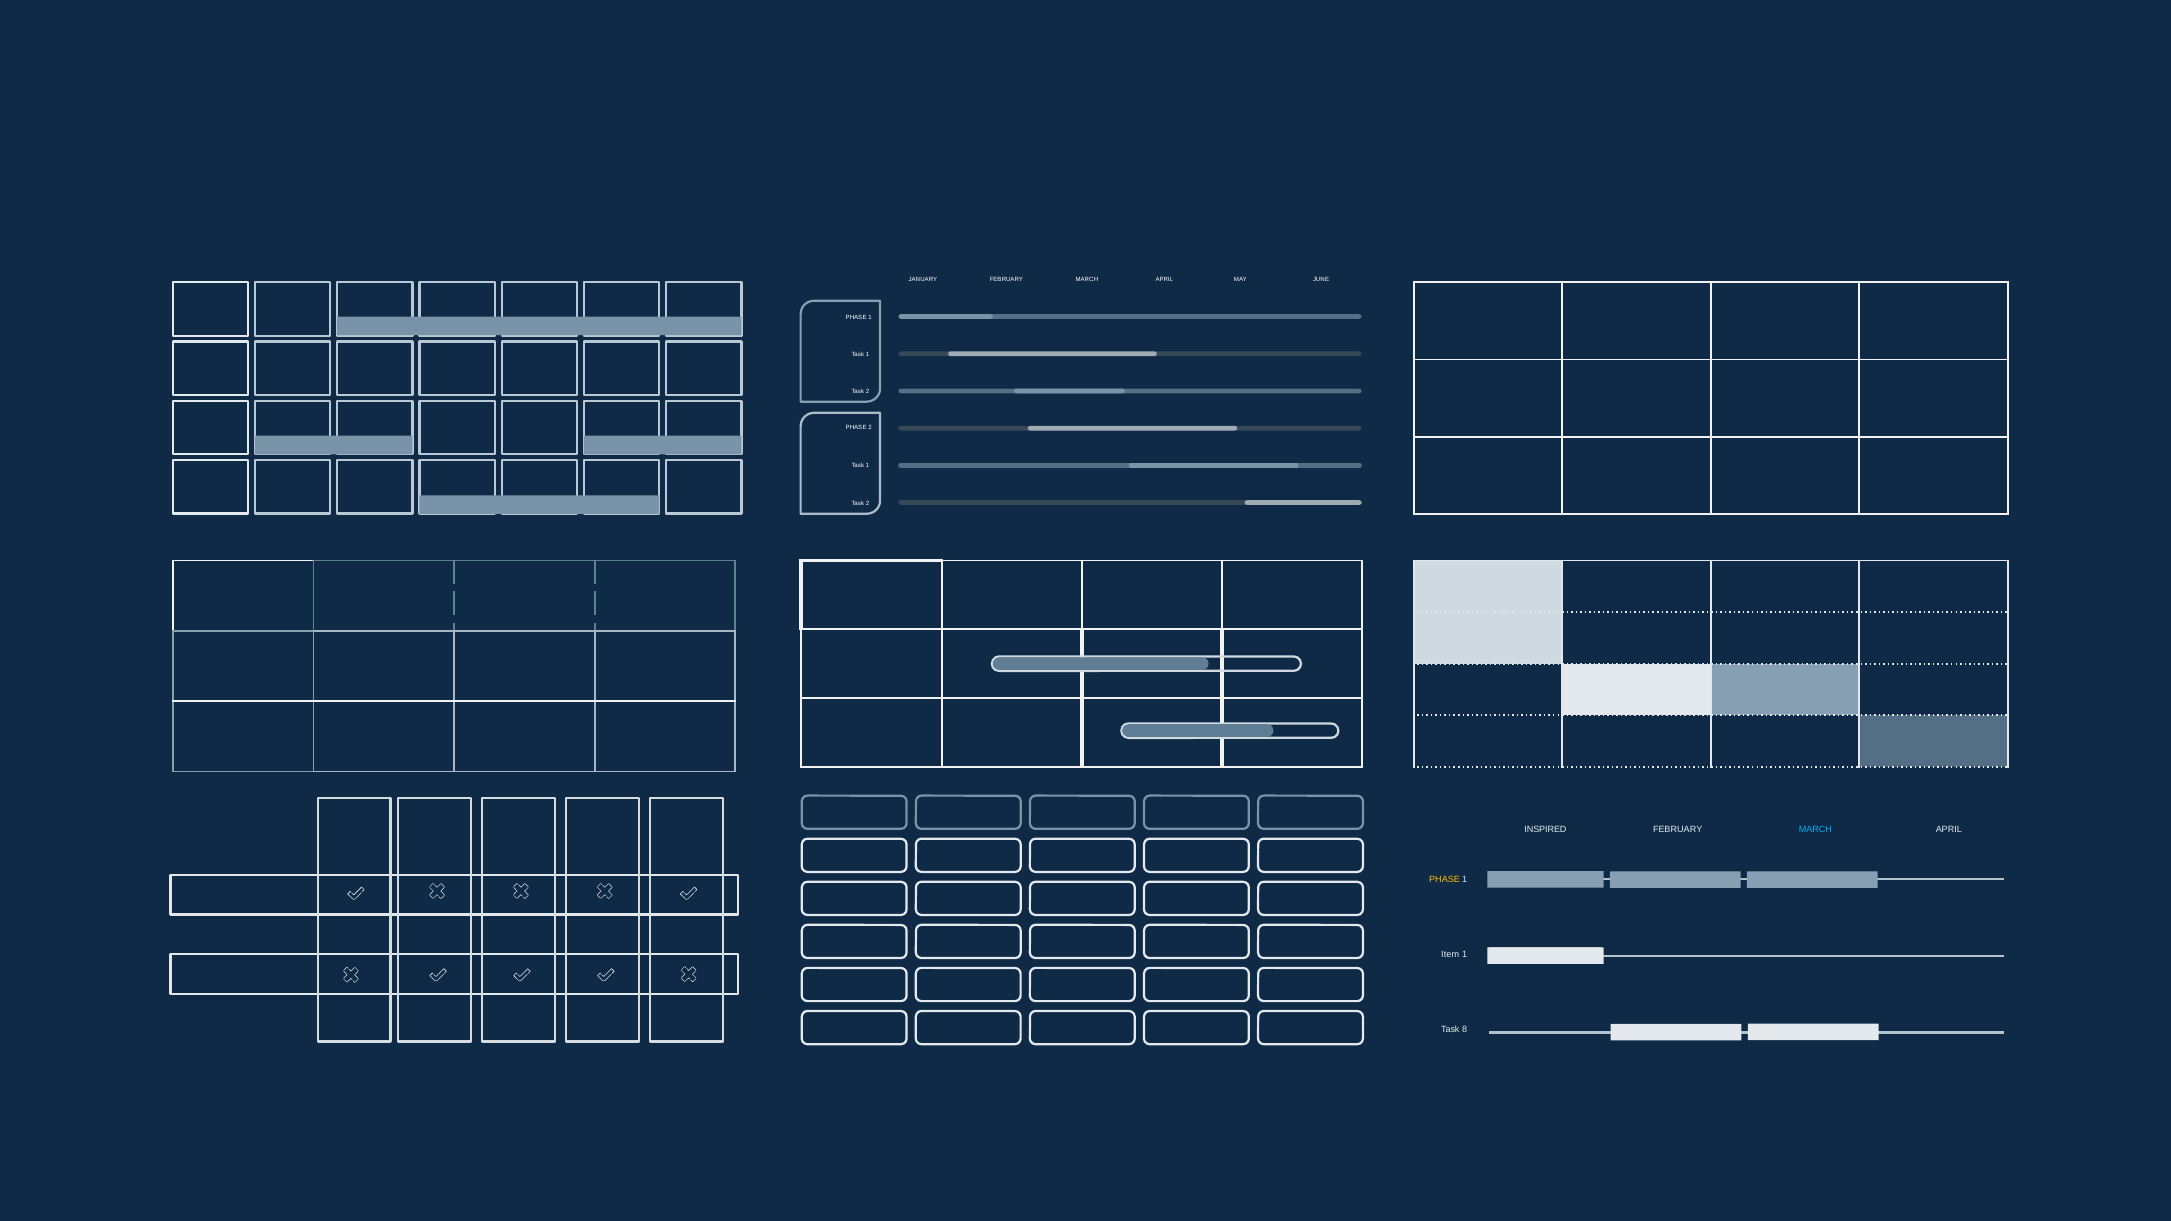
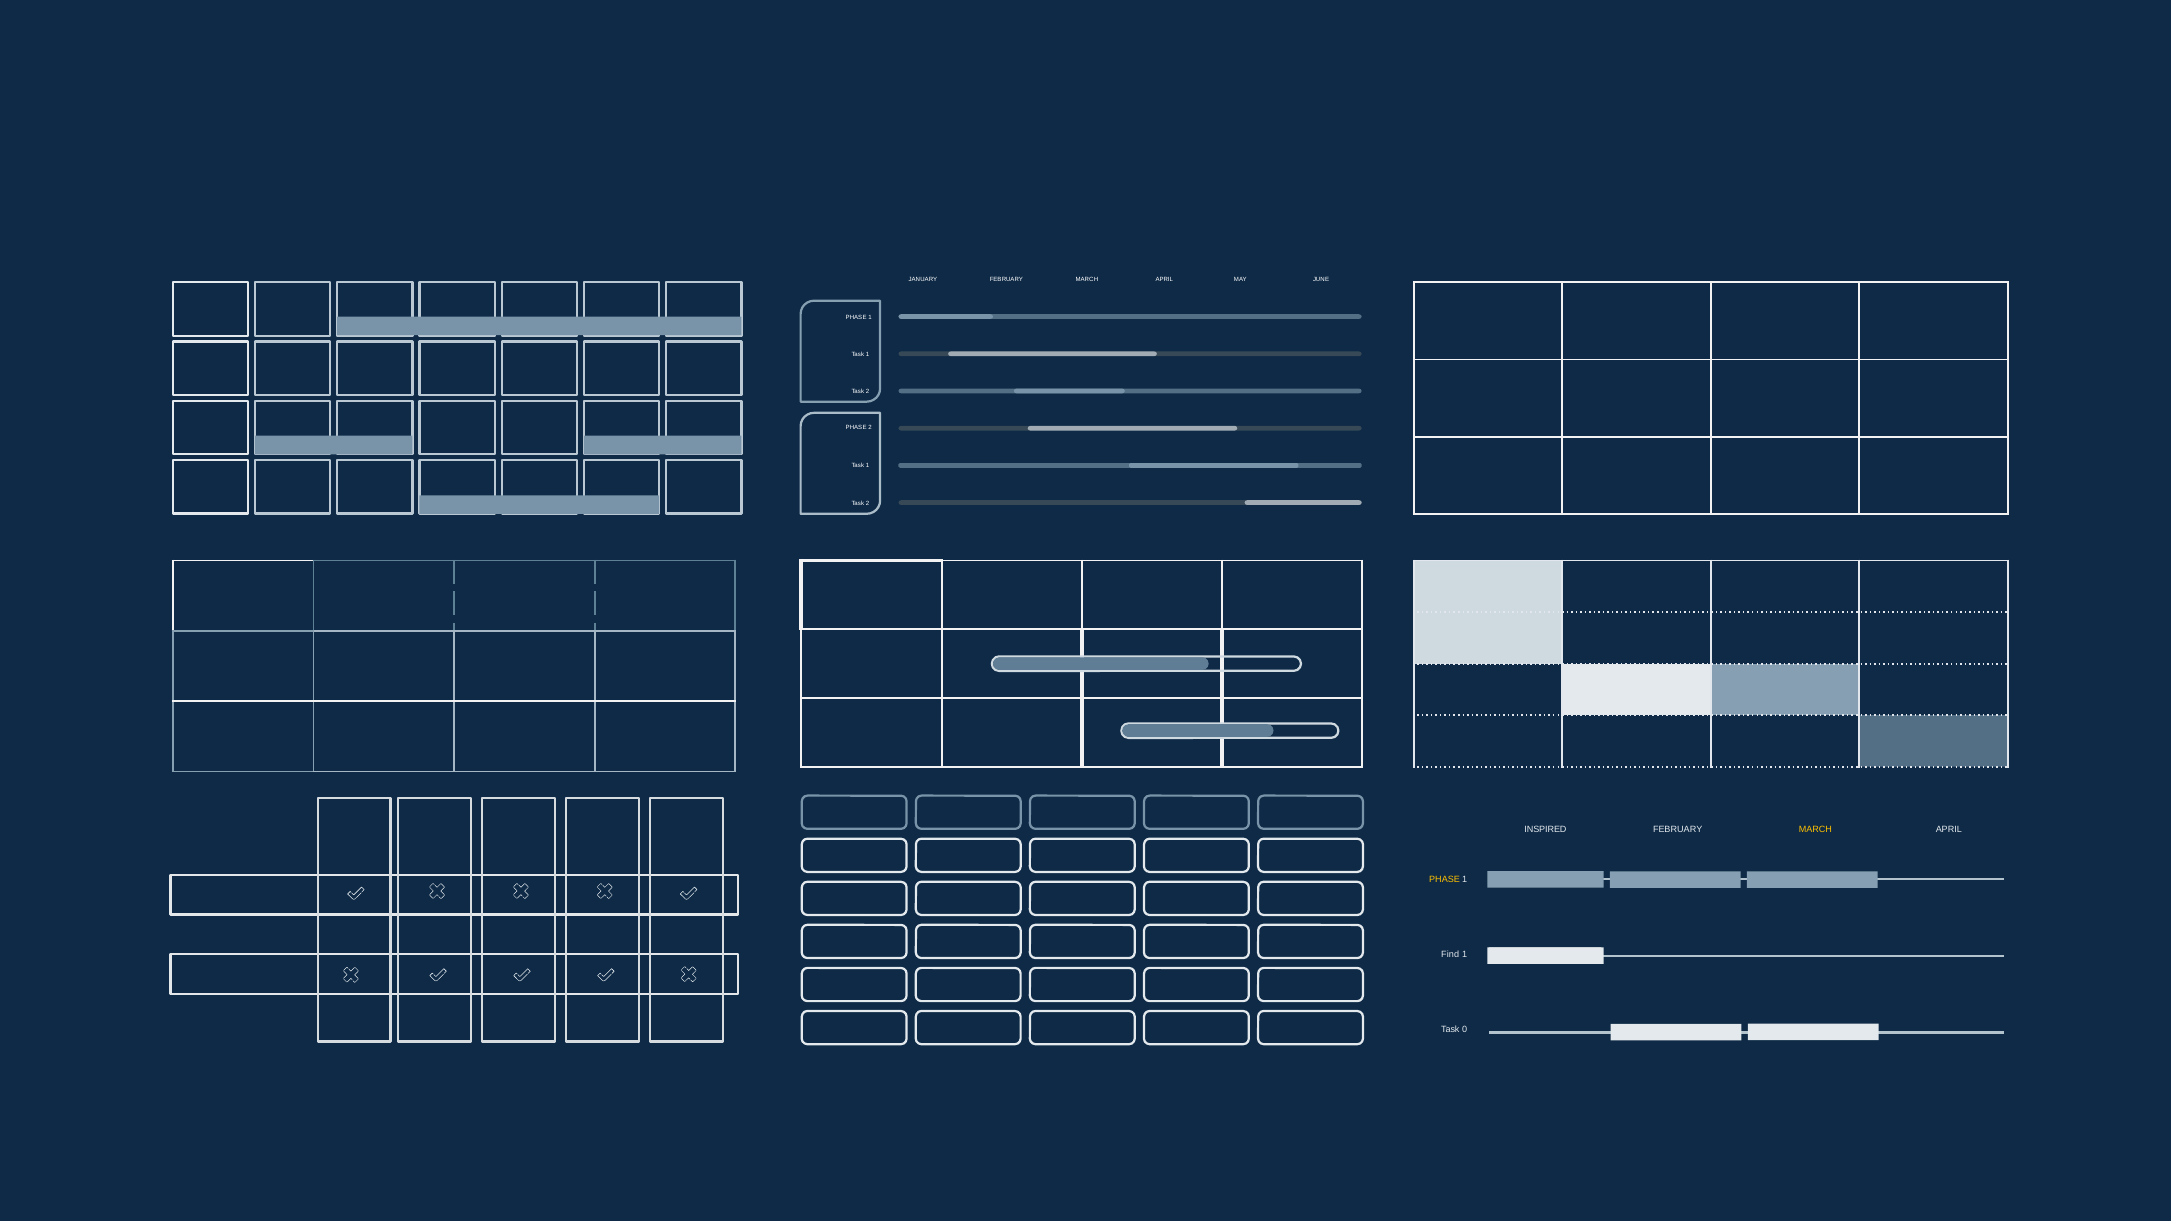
MARCH colour: light blue -> yellow (1815, 830)
Item: Item -> Find (1450, 955)
8: 8 -> 0 (1465, 1030)
